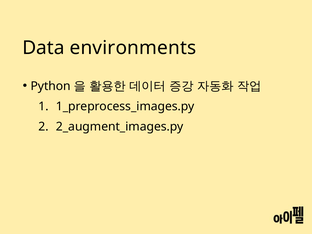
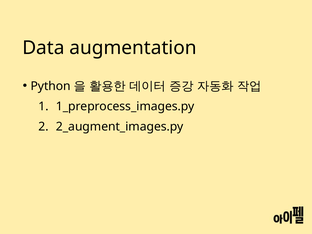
environments: environments -> augmentation (133, 48)
